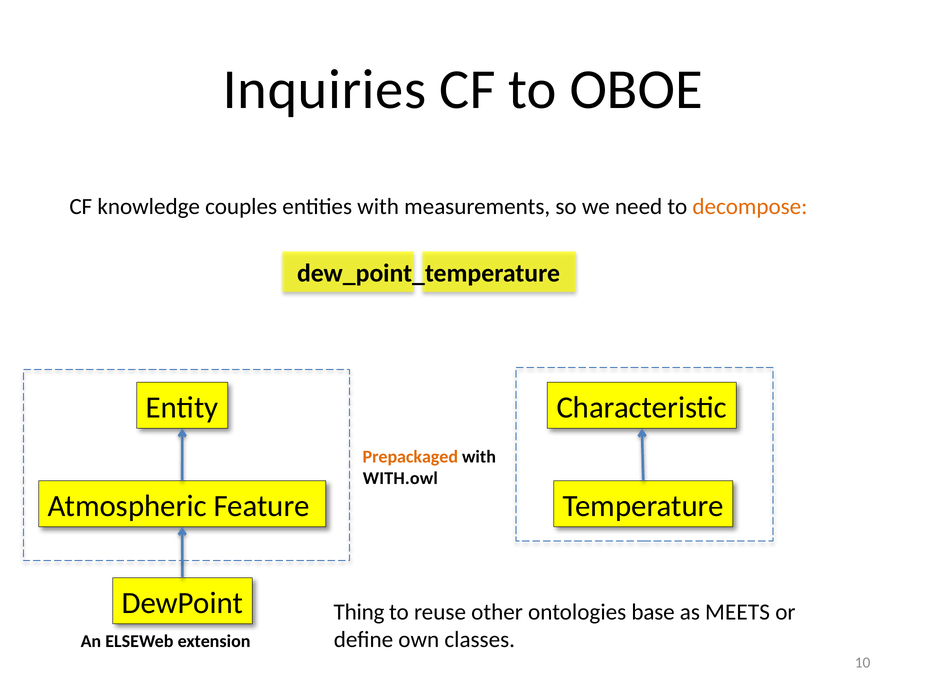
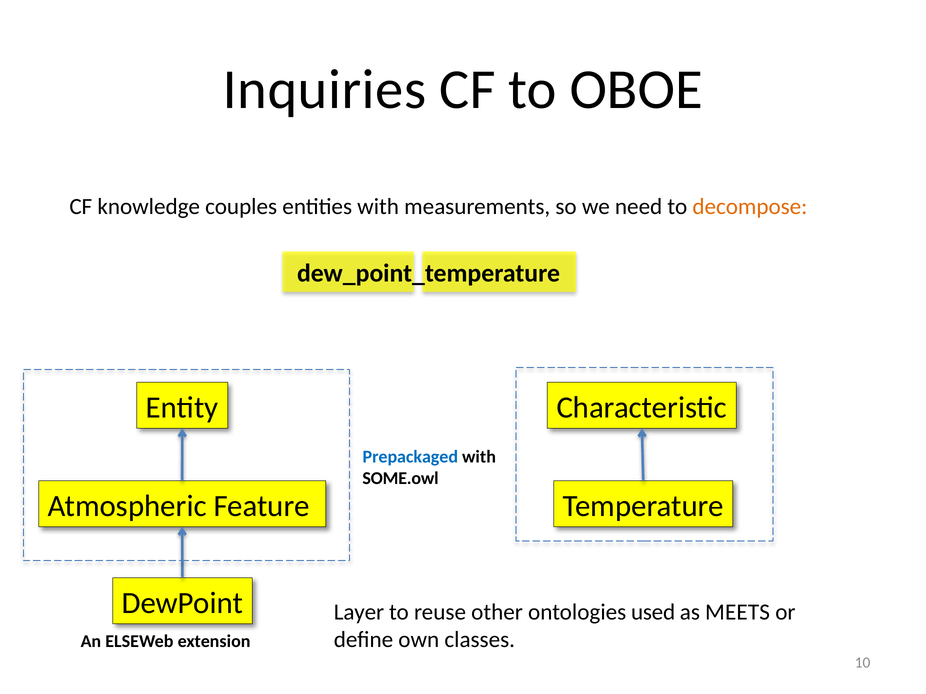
Prepackaged colour: orange -> blue (410, 457)
WITH.owl: WITH.owl -> SOME.owl (401, 479)
Thing: Thing -> Layer (359, 612)
base: base -> used (653, 612)
